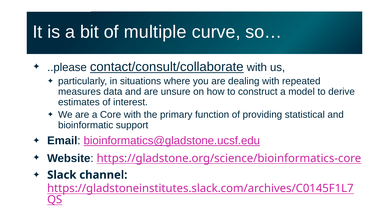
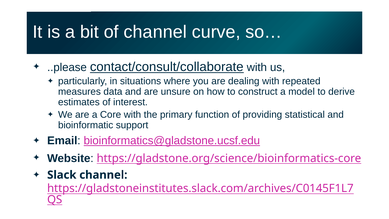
of multiple: multiple -> channel (155, 32)
